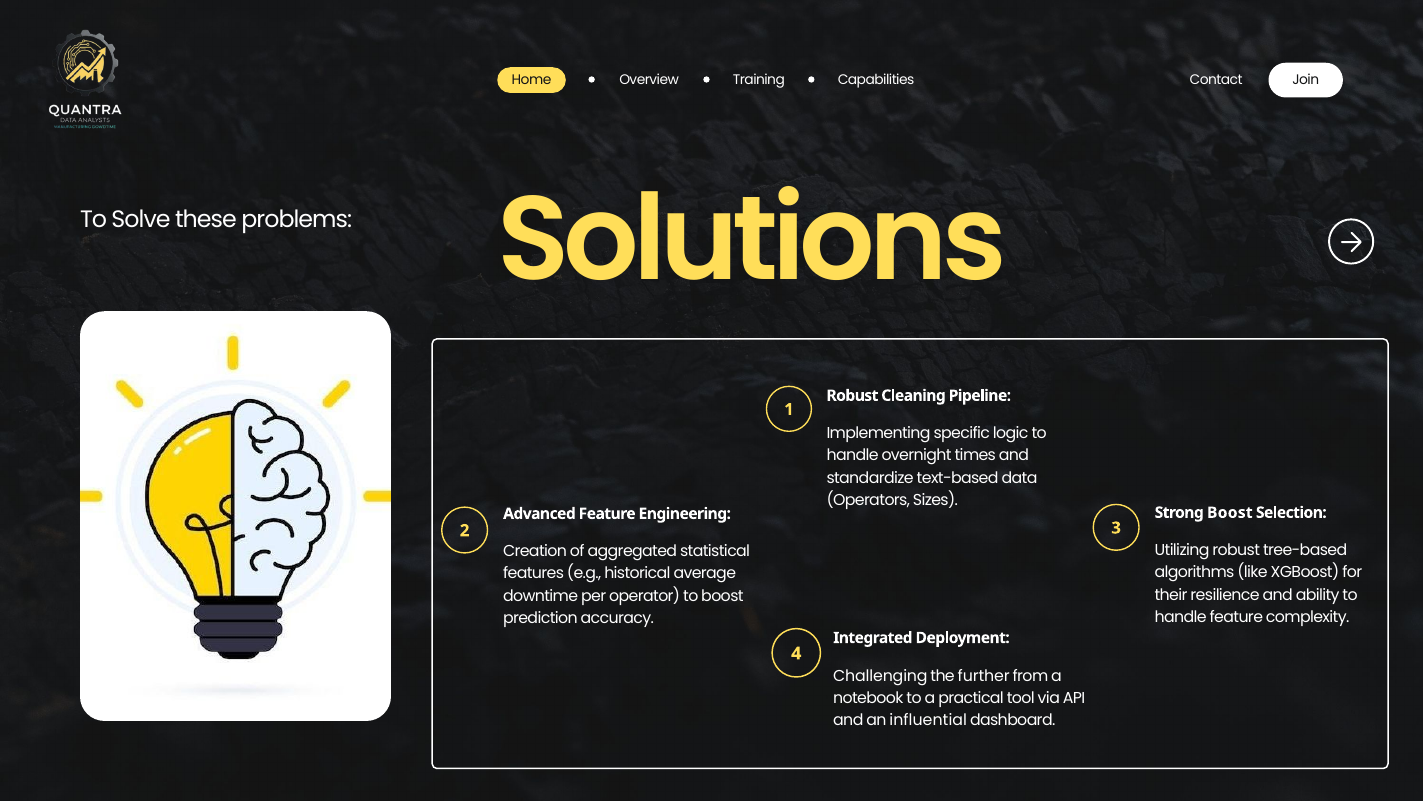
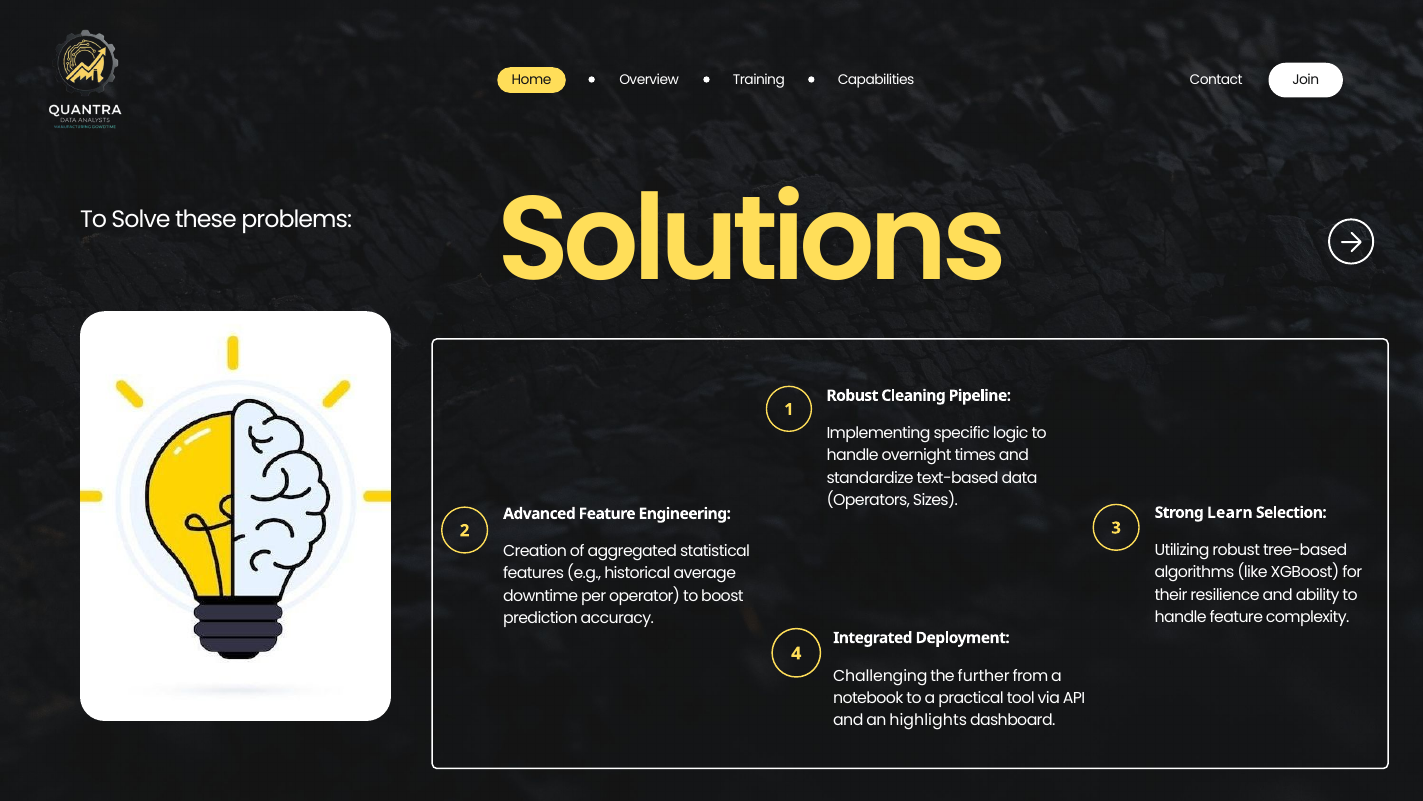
Strong Boost: Boost -> Learn (1230, 512)
influential: influential -> highlights (928, 720)
